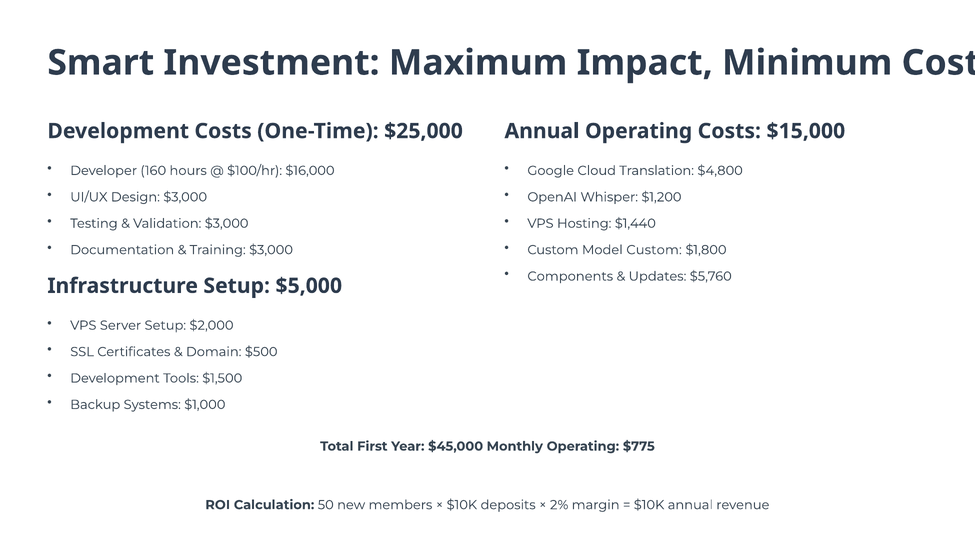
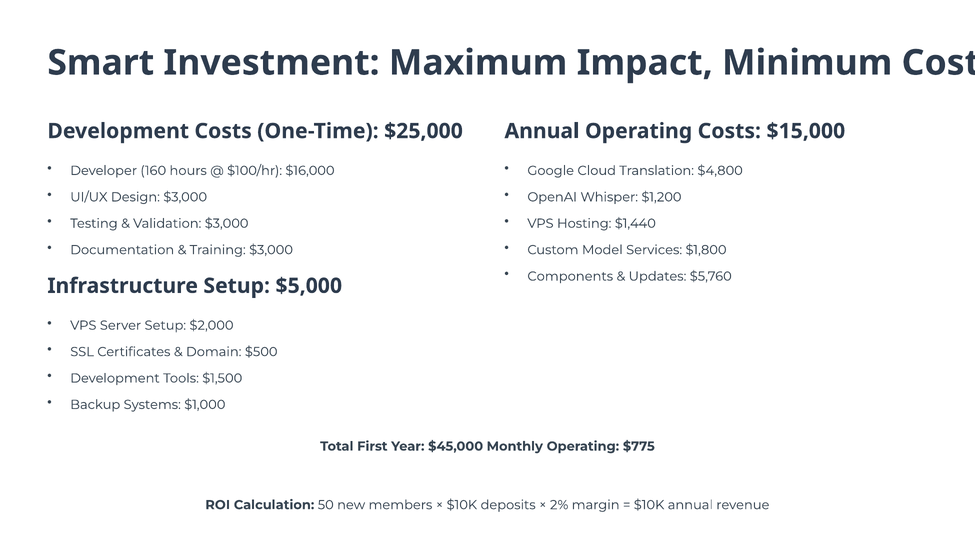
Model Custom: Custom -> Services (654, 250)
